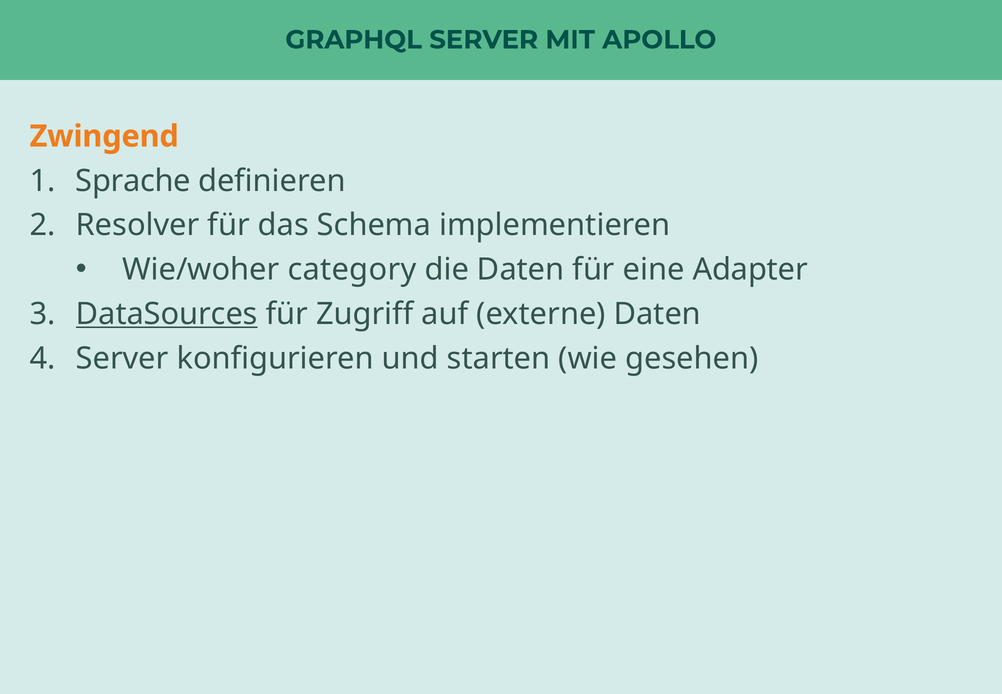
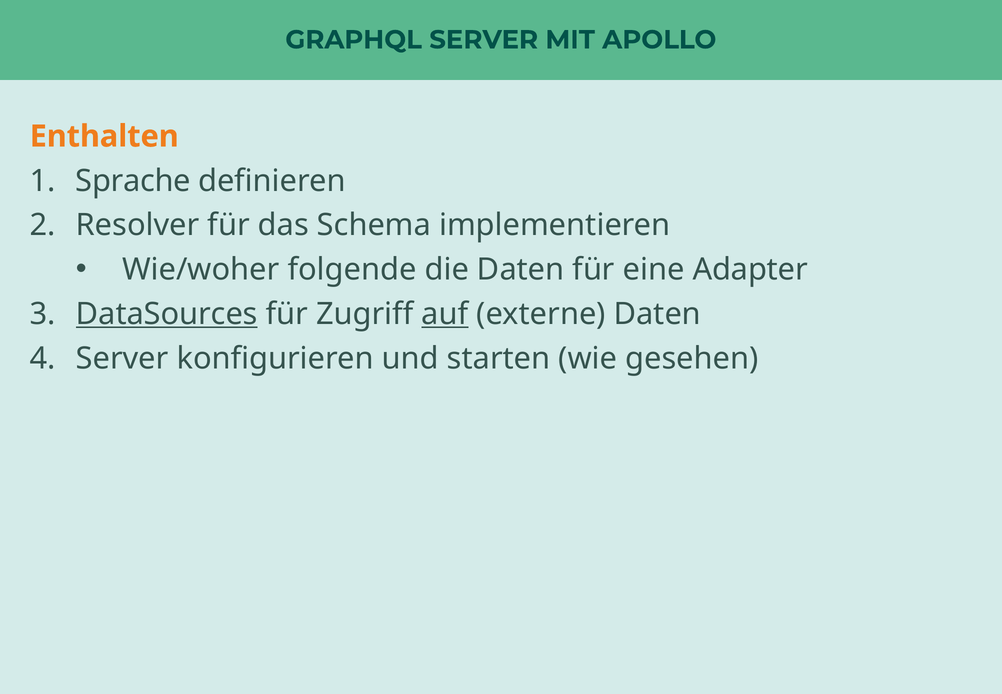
Zwingend: Zwingend -> Enthalten (104, 136)
category: category -> folgende (352, 270)
auf underline: none -> present (445, 314)
